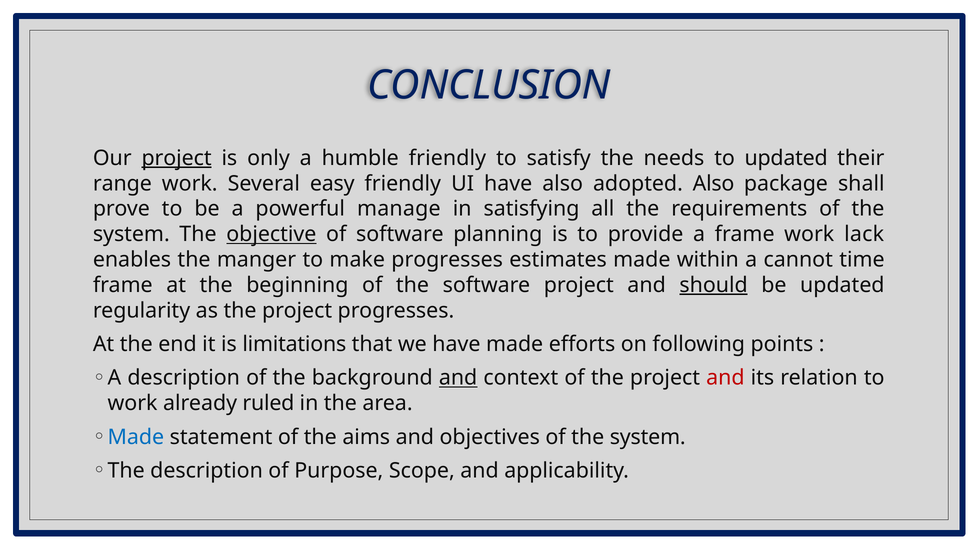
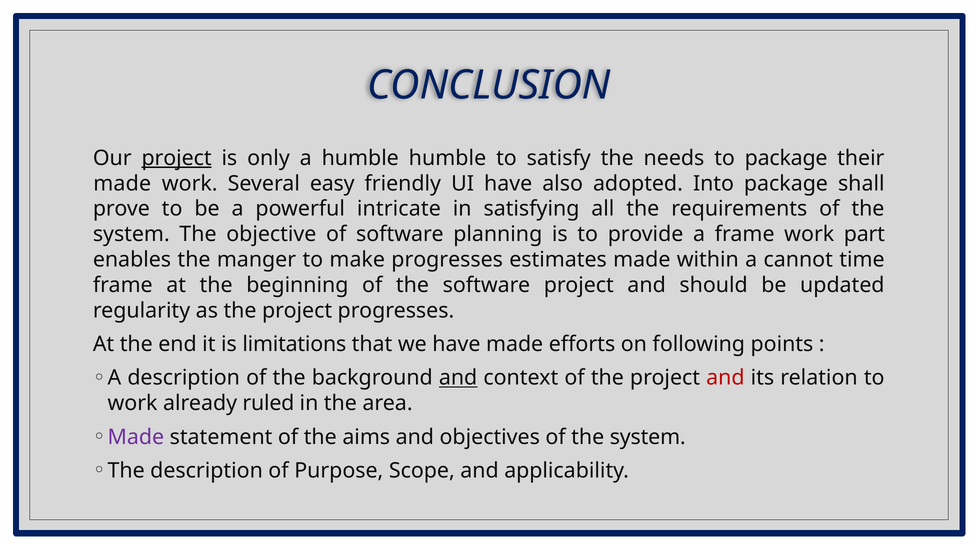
humble friendly: friendly -> humble (447, 158)
to updated: updated -> package (786, 158)
range: range -> made (122, 184)
adopted Also: Also -> Into (713, 184)
manage: manage -> intricate (399, 209)
objective underline: present -> none (271, 234)
lack: lack -> part (864, 234)
should underline: present -> none (714, 285)
Made colour: blue -> purple (136, 437)
